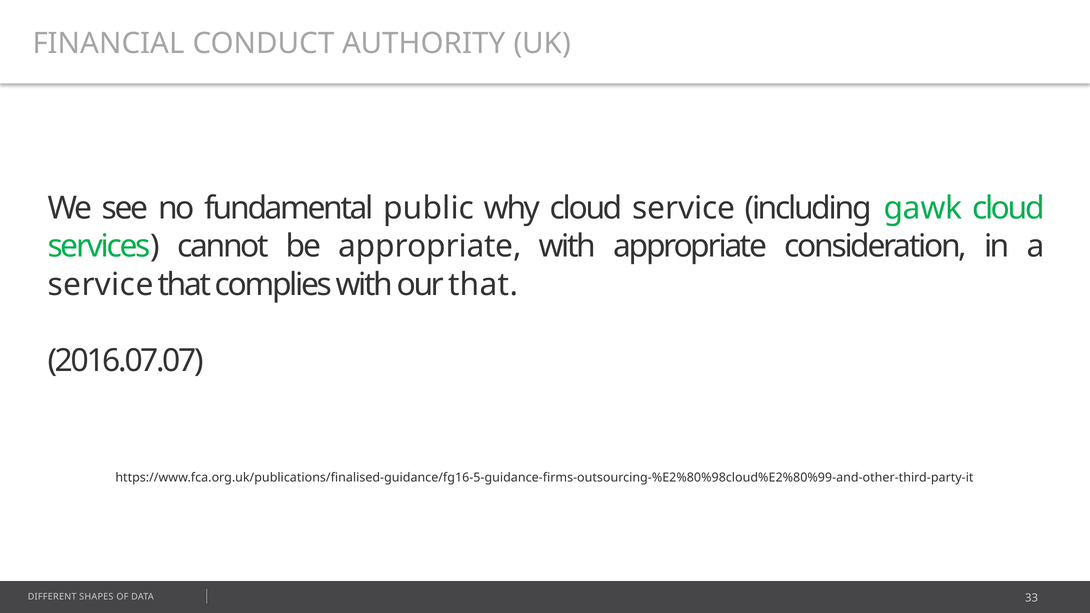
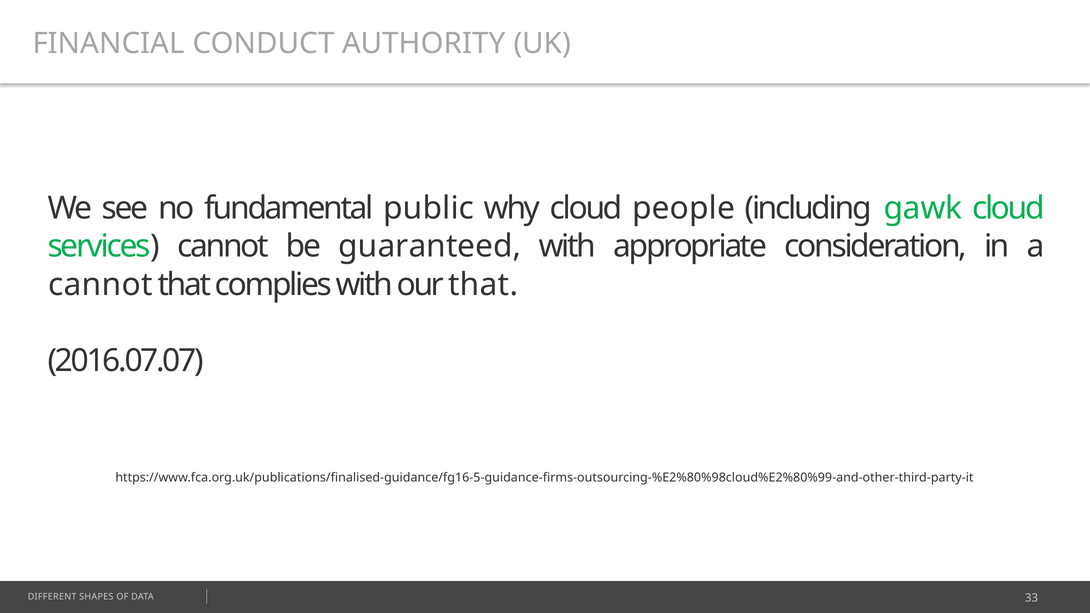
cloud service: service -> people (684, 208)
be appropriate: appropriate -> guaranteed (430, 246)
service: service -> cannot (101, 285)
